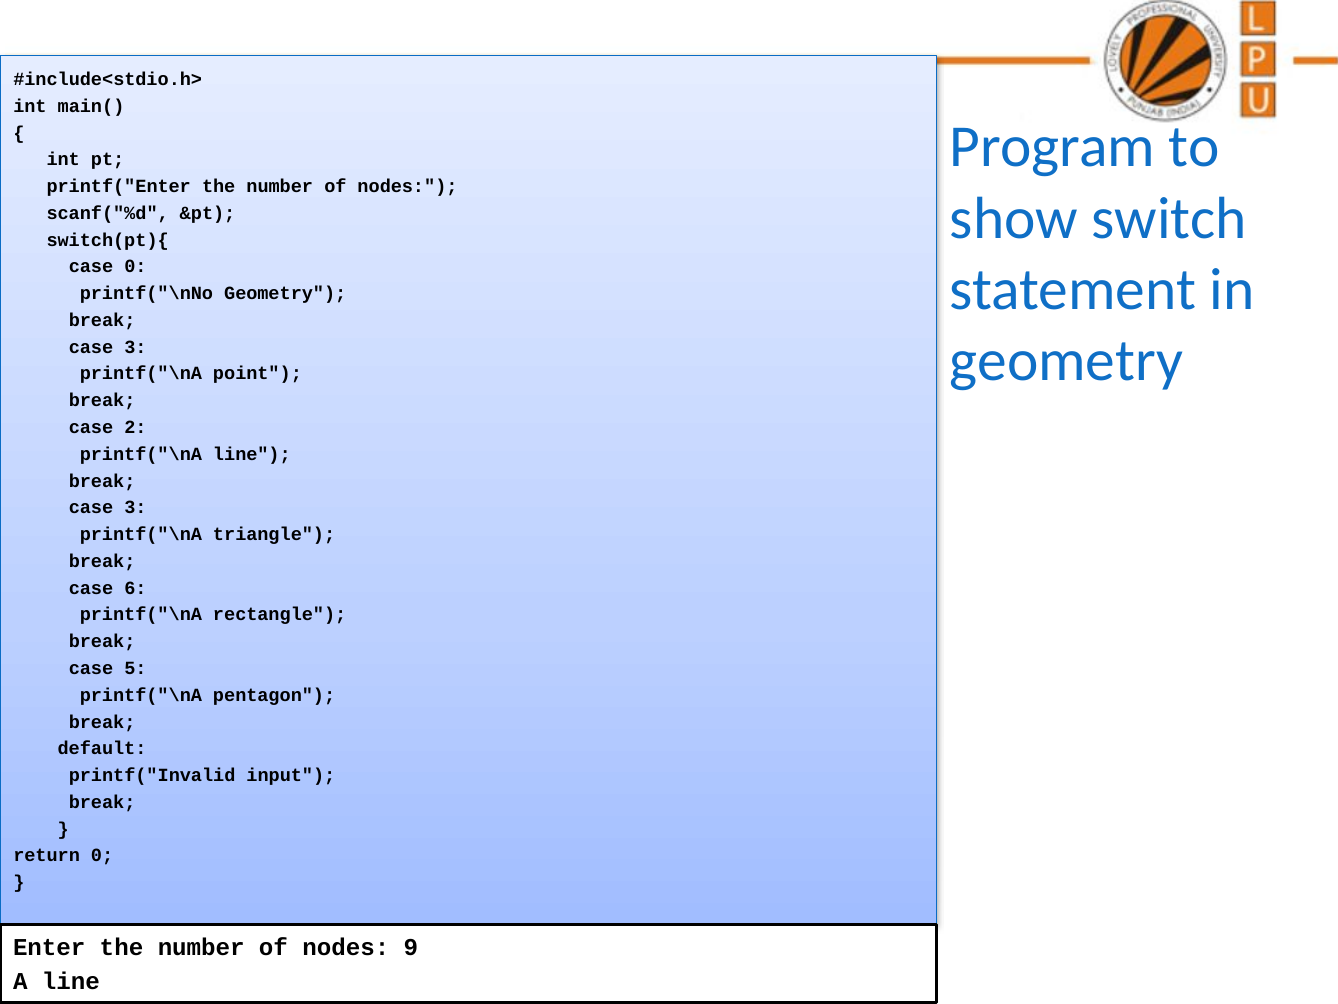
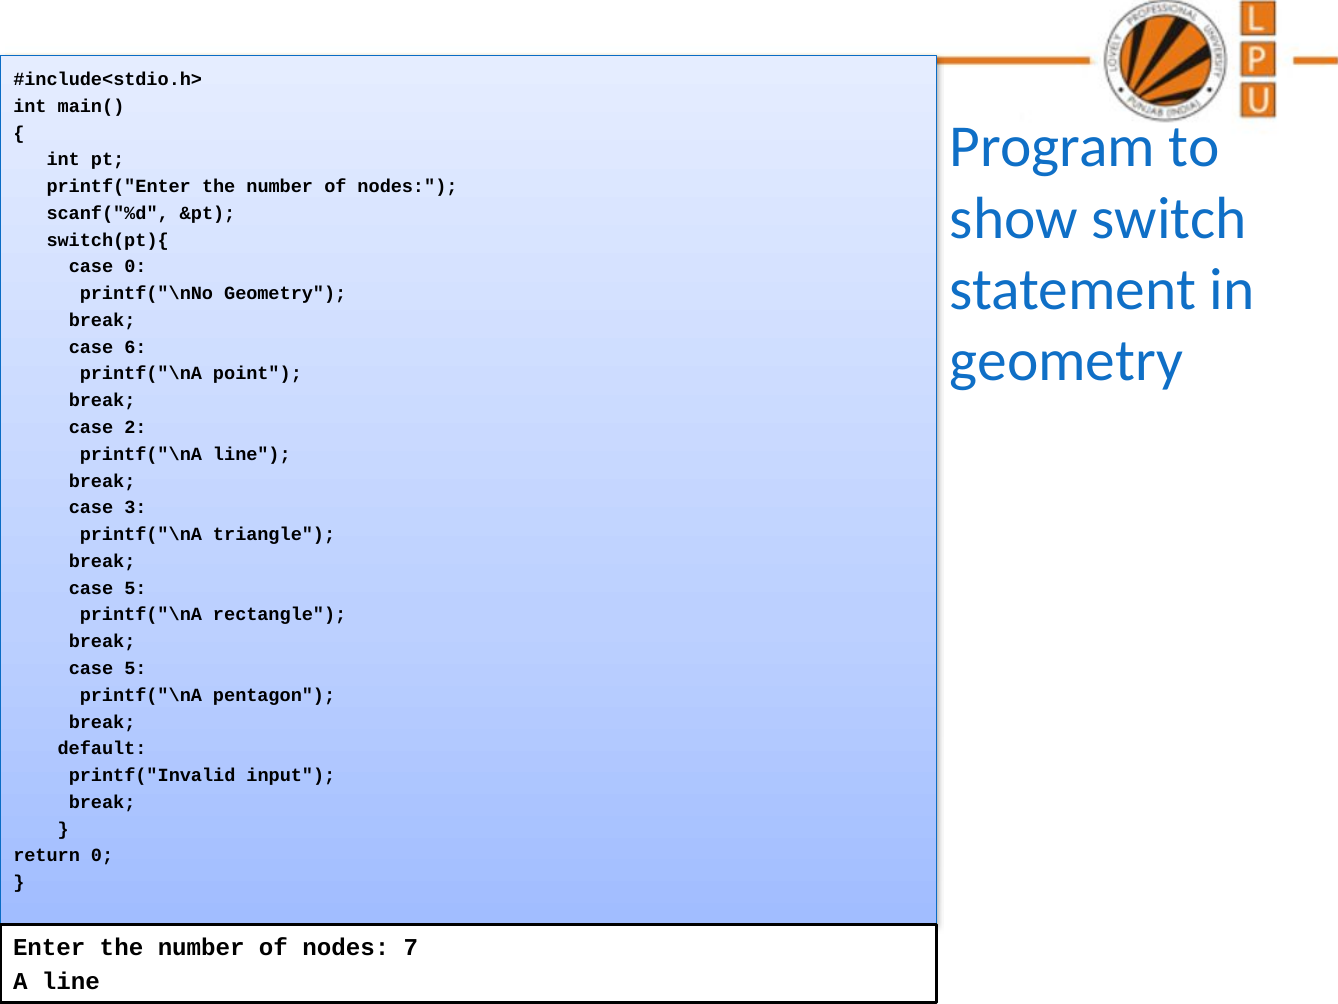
3: 3 -> 6 (136, 347)
6: 6 -> 5 (136, 588)
9: 9 -> 7 (411, 947)
